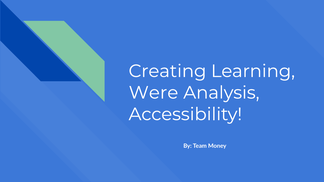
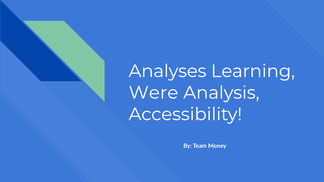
Creating: Creating -> Analyses (167, 71)
